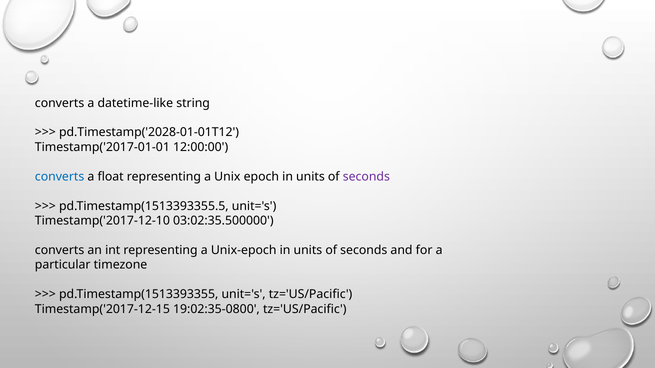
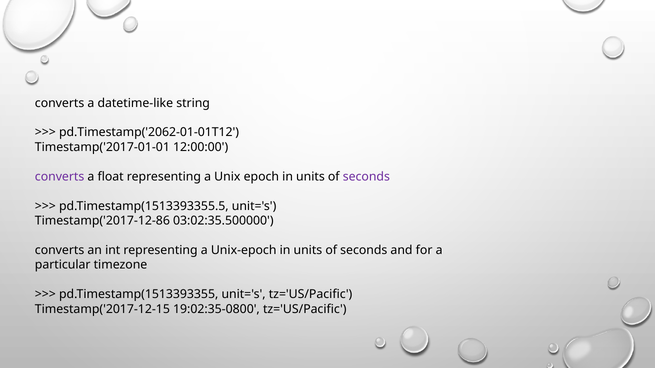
pd.Timestamp('2028-01-01T12: pd.Timestamp('2028-01-01T12 -> pd.Timestamp('2062-01-01T12 (149, 133)
converts colour: blue -> purple (60, 177)
Timestamp('2017-12-10: Timestamp('2017-12-10 -> Timestamp('2017-12-86 (102, 221)
